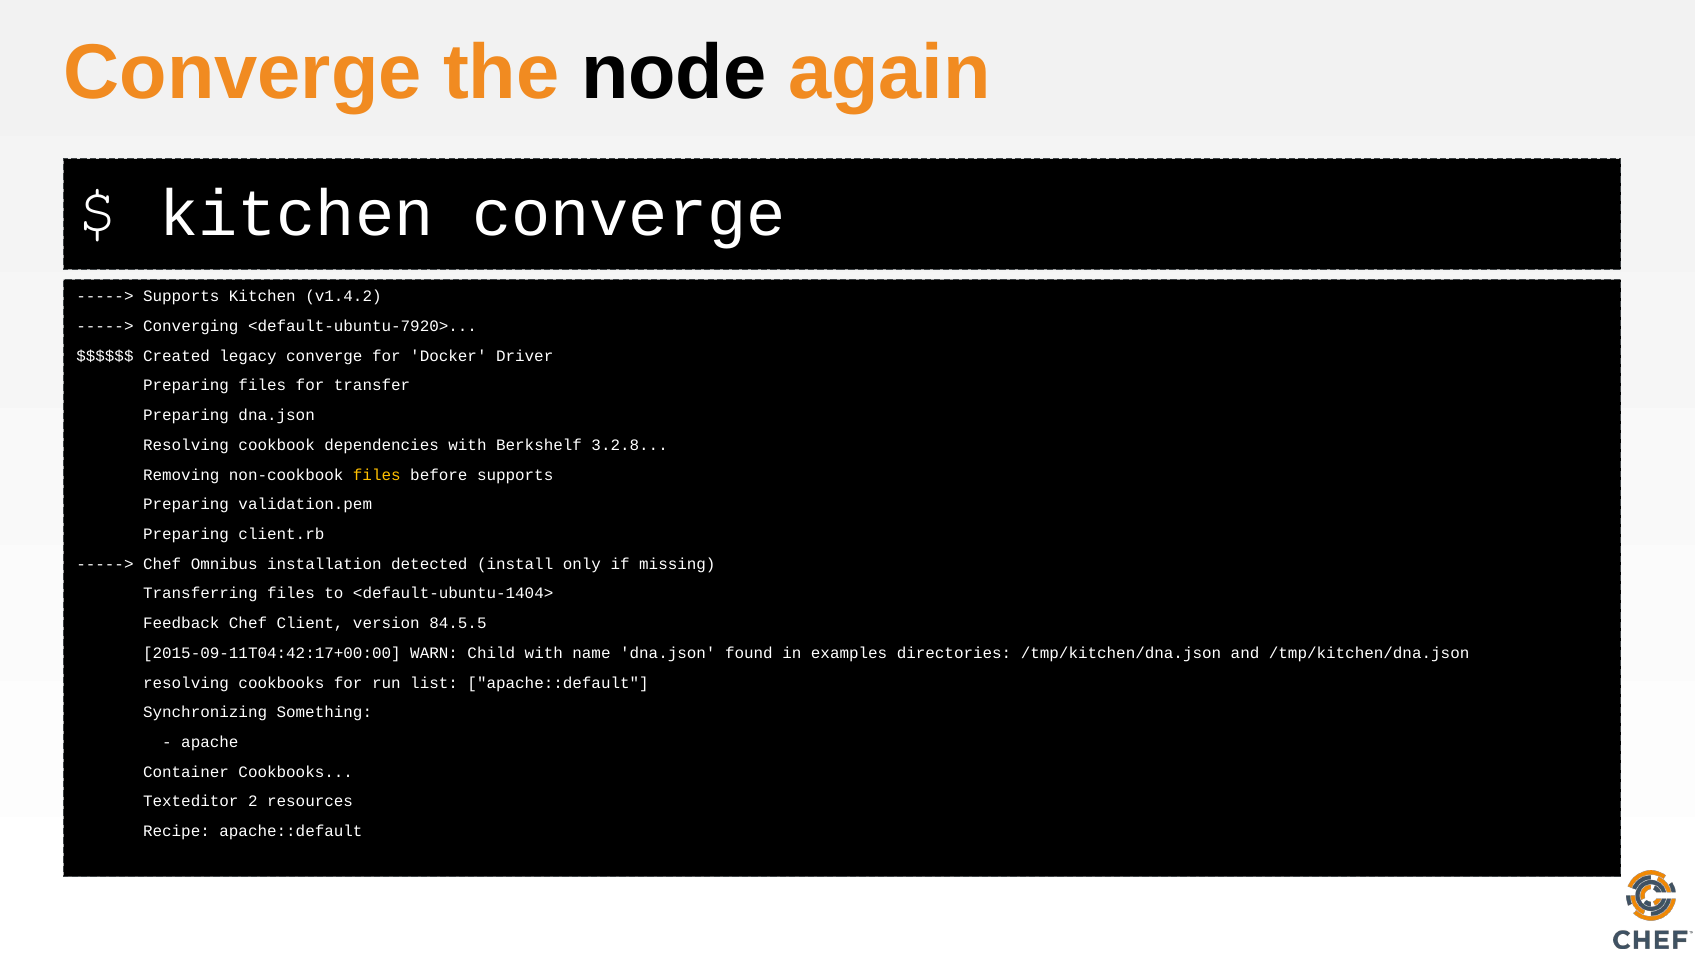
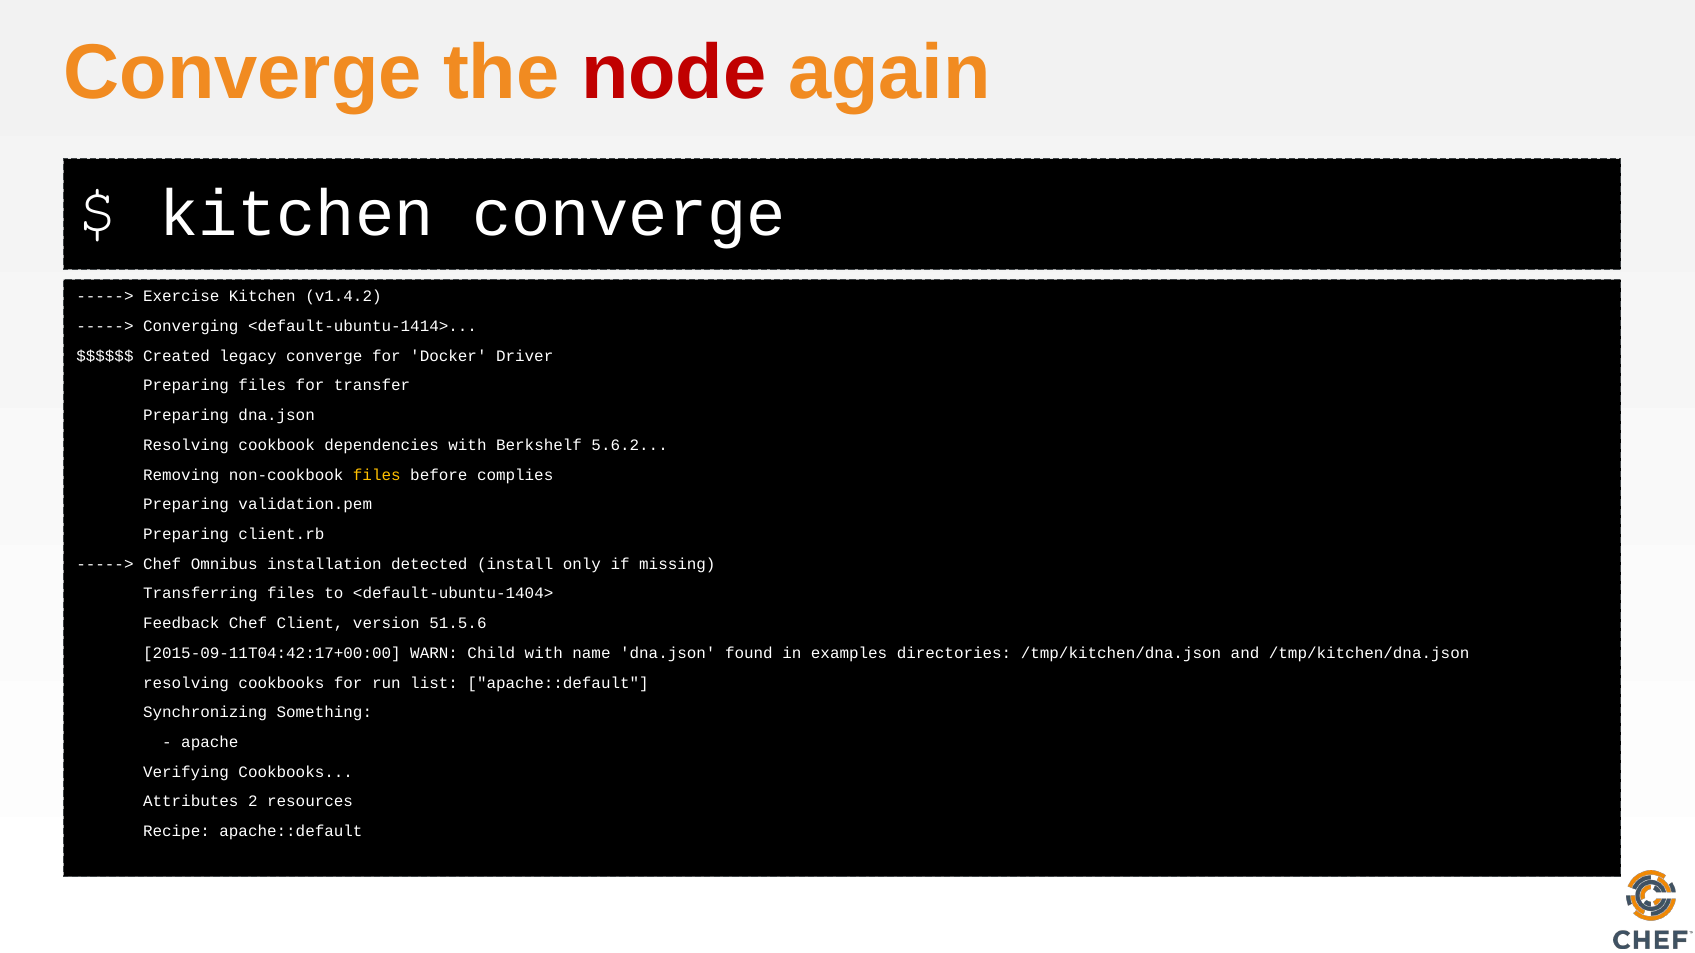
node colour: black -> red (674, 73)
Supports: Supports -> Exercise (181, 297)
<default-ubuntu-7920>: <default-ubuntu-7920> -> <default-ubuntu-1414> (363, 326)
3.2.8: 3.2.8 -> 5.6.2 (630, 445)
before supports: supports -> complies (515, 475)
84.5.5: 84.5.5 -> 51.5.6 (458, 624)
Container: Container -> Verifying (186, 772)
Texteditor: Texteditor -> Attributes (191, 802)
